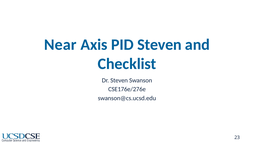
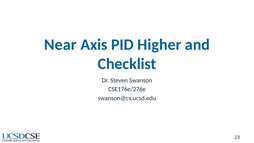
PID Steven: Steven -> Higher (159, 45)
